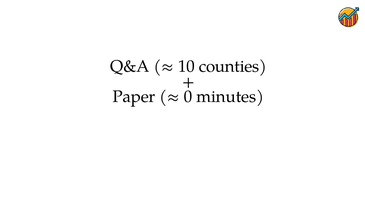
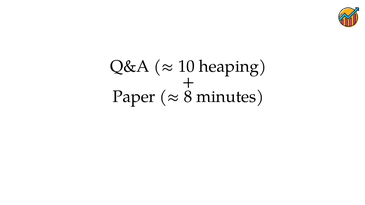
counties: counties -> heaping (233, 67)
0: 0 -> 8 (188, 97)
